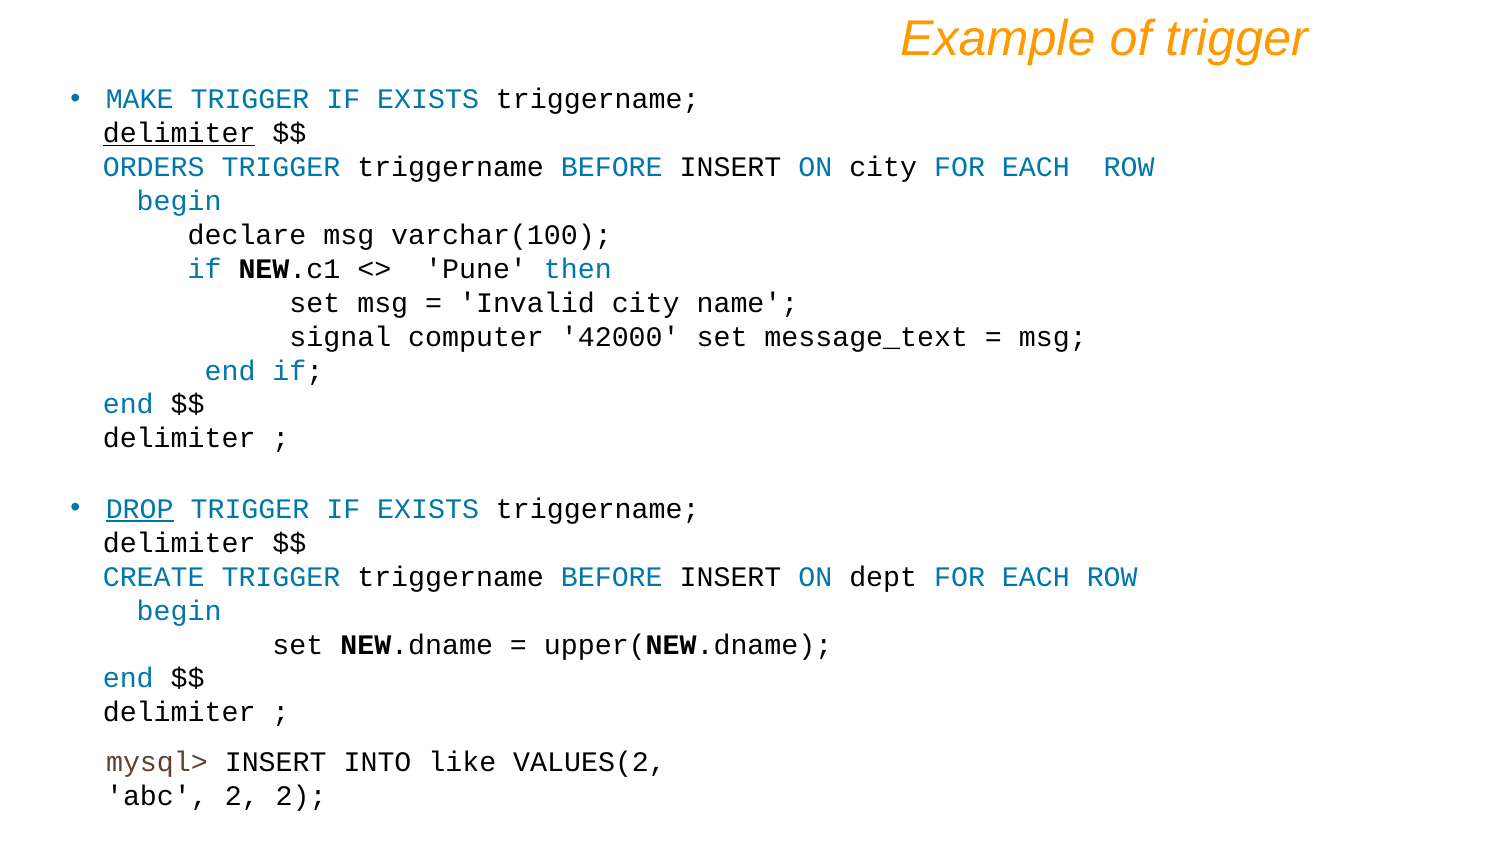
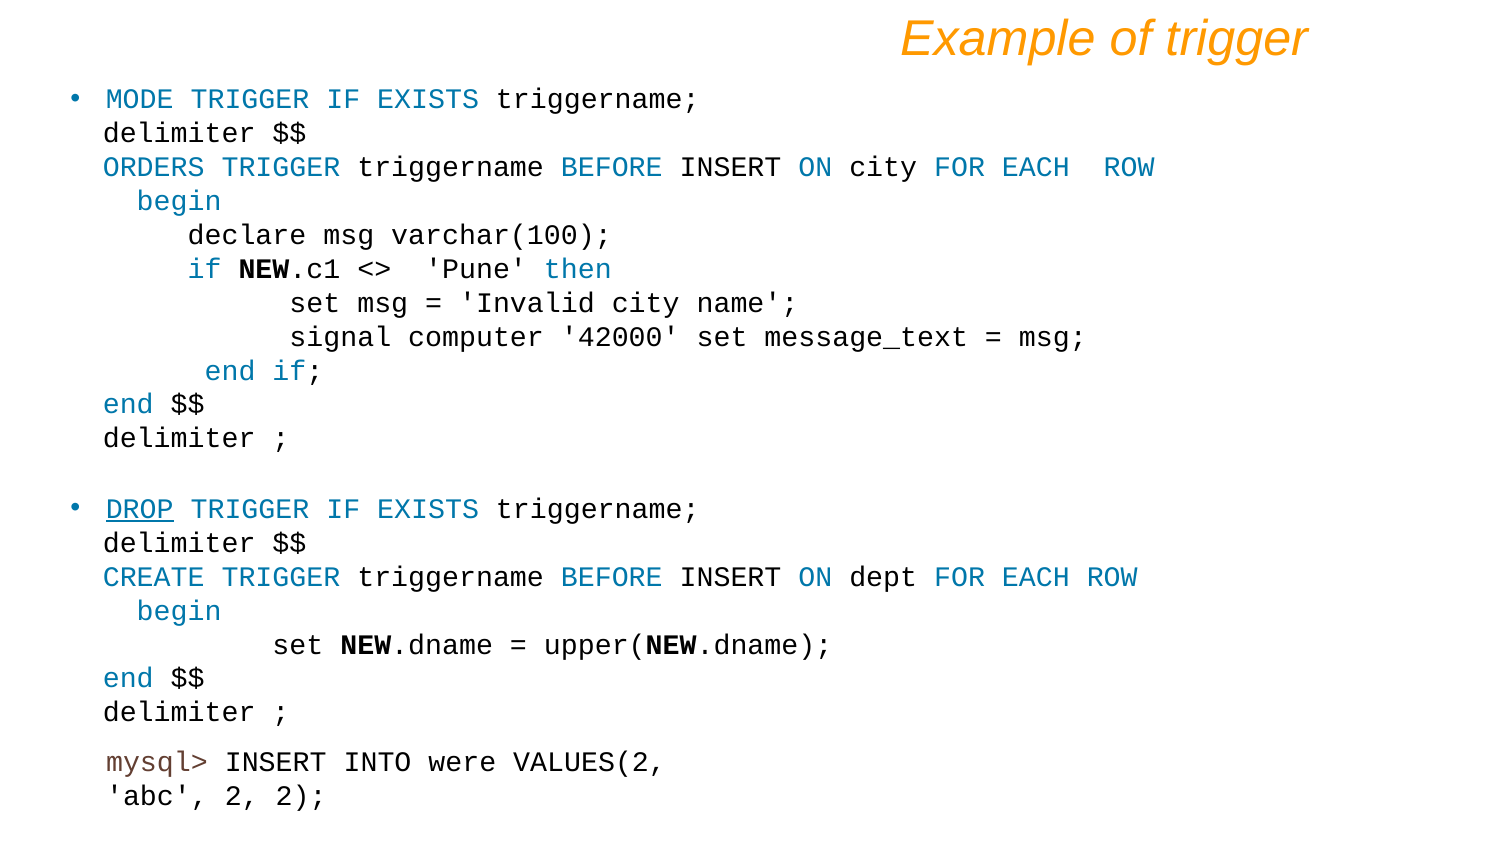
MAKE: MAKE -> MODE (140, 99)
delimiter underline: present -> none (179, 133)
like: like -> were (462, 762)
